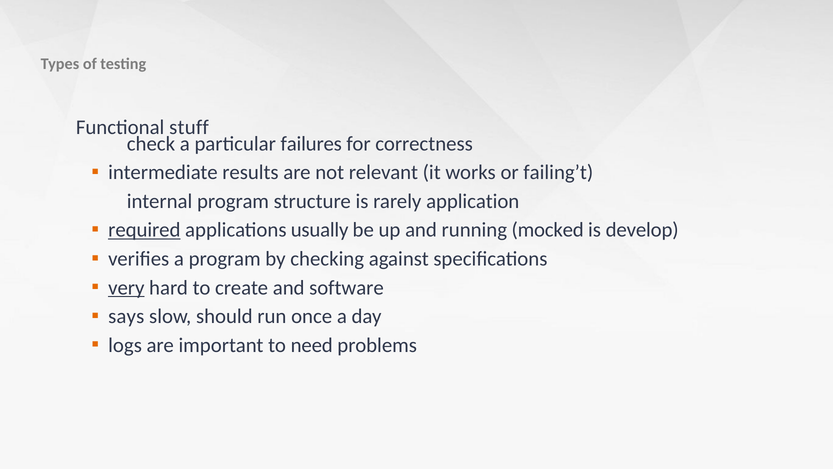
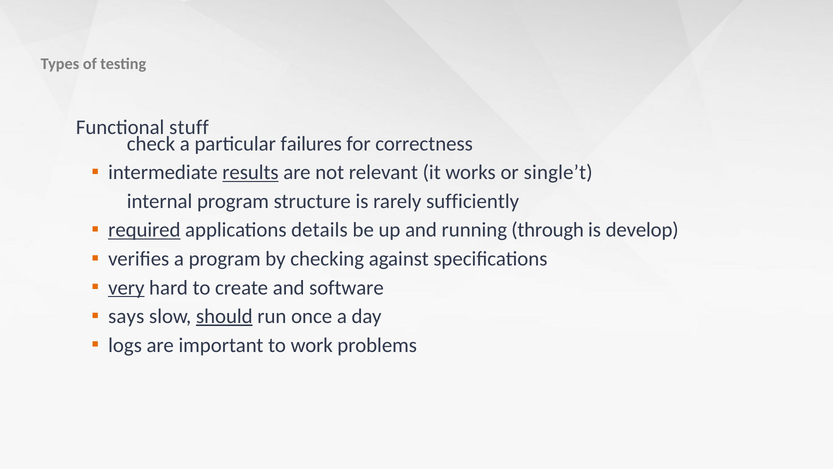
results underline: none -> present (250, 172)
failing’t: failing’t -> single’t (558, 172)
application: application -> sufficiently (473, 201)
usually: usually -> details (319, 230)
mocked: mocked -> through (548, 230)
should underline: none -> present (224, 316)
need: need -> work (312, 345)
